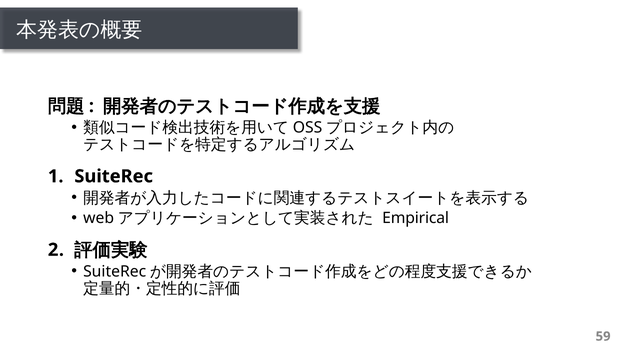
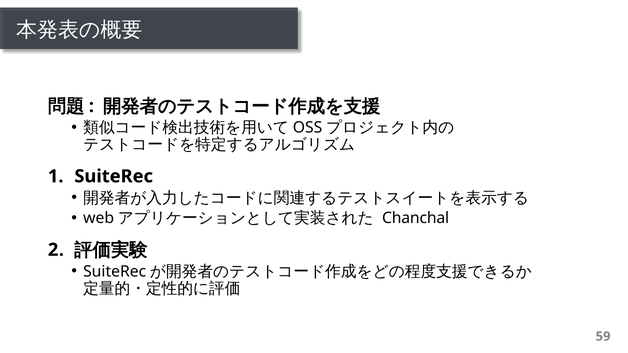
Empirical: Empirical -> Chanchal (416, 218)
